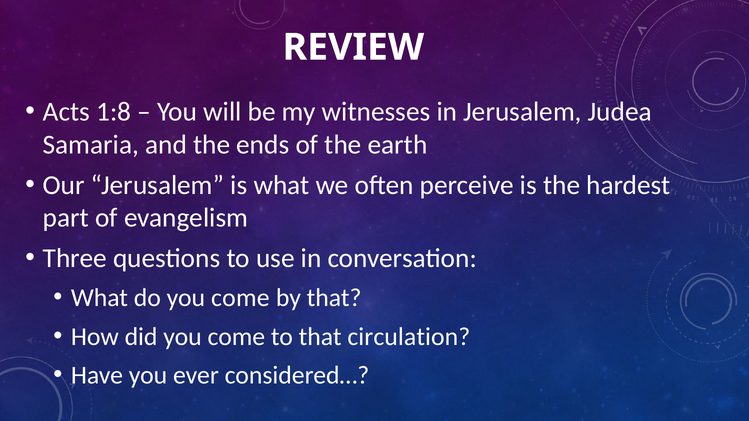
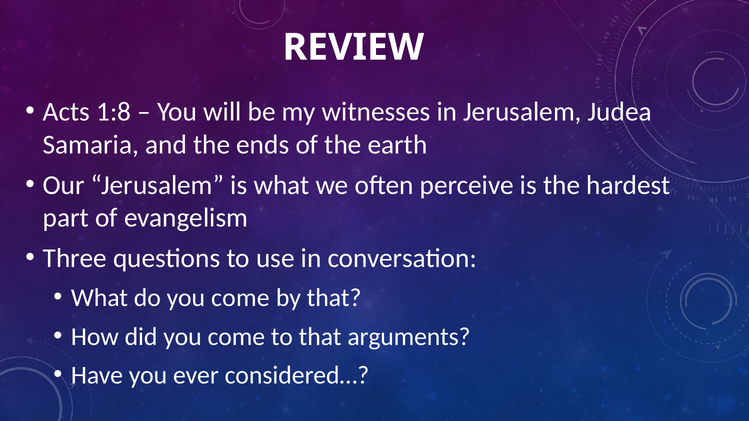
circulation: circulation -> arguments (409, 337)
